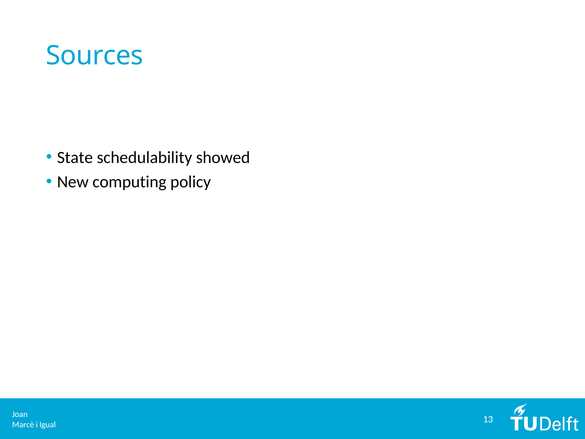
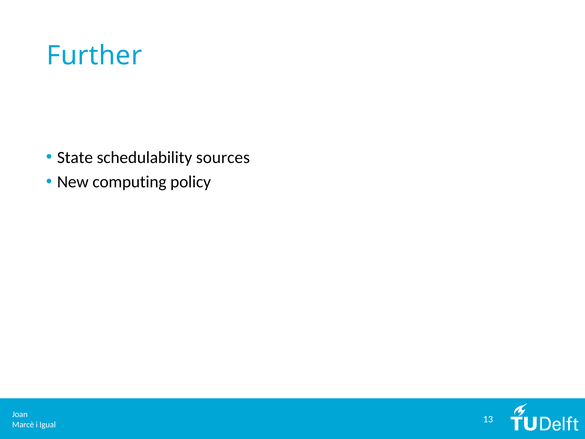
Sources: Sources -> Further (94, 56)
showed: showed -> sources (223, 157)
